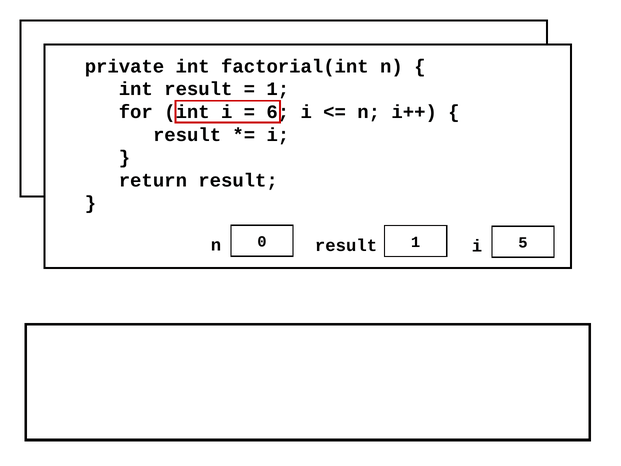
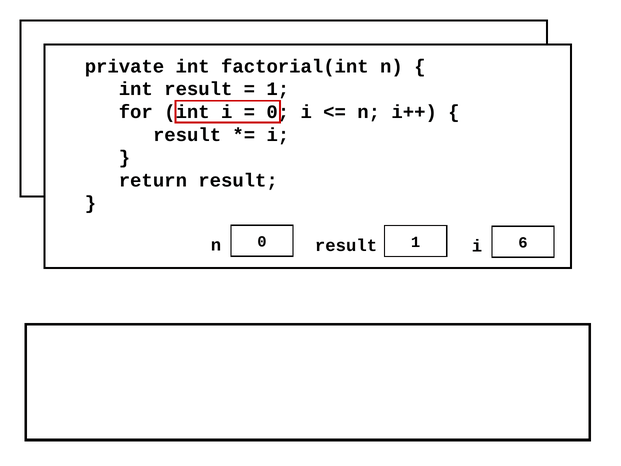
6: 6 -> 0 (278, 112)
5: 5 -> 6 (523, 243)
